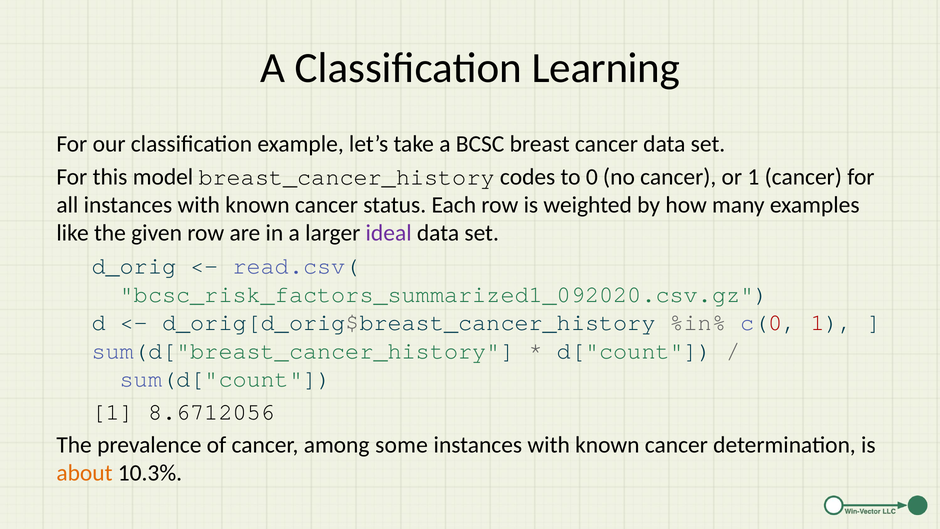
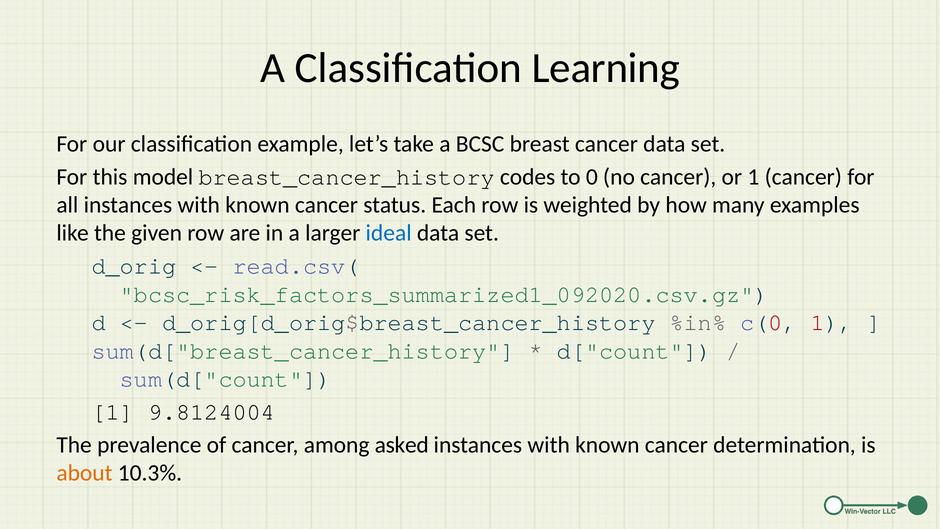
ideal colour: purple -> blue (389, 233)
8.6712056: 8.6712056 -> 9.8124004 (212, 412)
some: some -> asked (402, 445)
